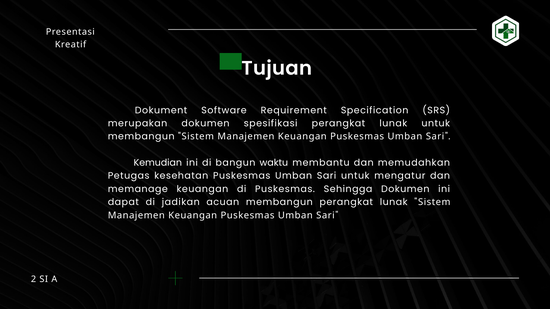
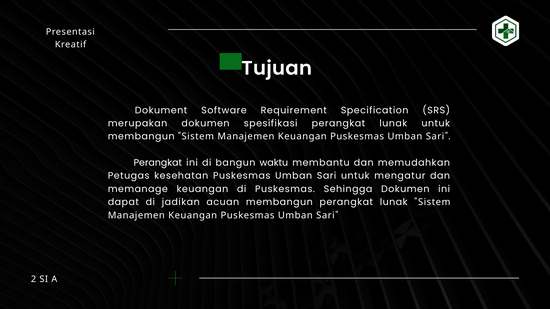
Kemudian: Kemudian -> Perangkat (158, 163)
